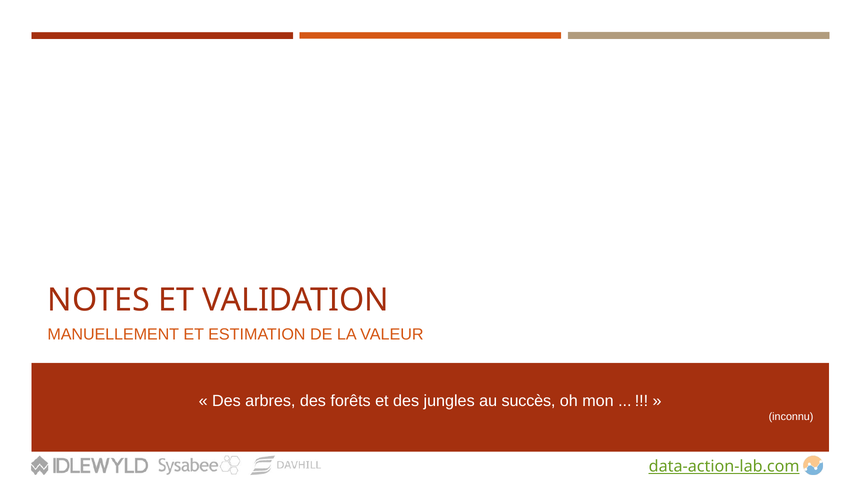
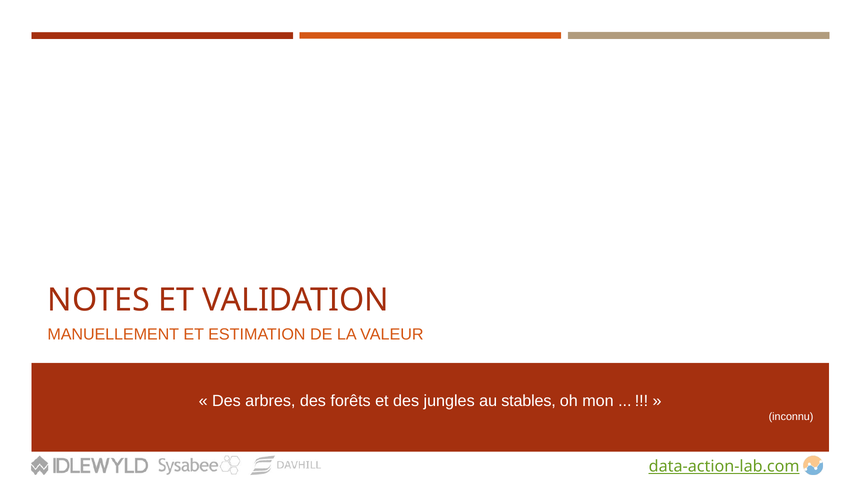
succès: succès -> stables (529, 401)
